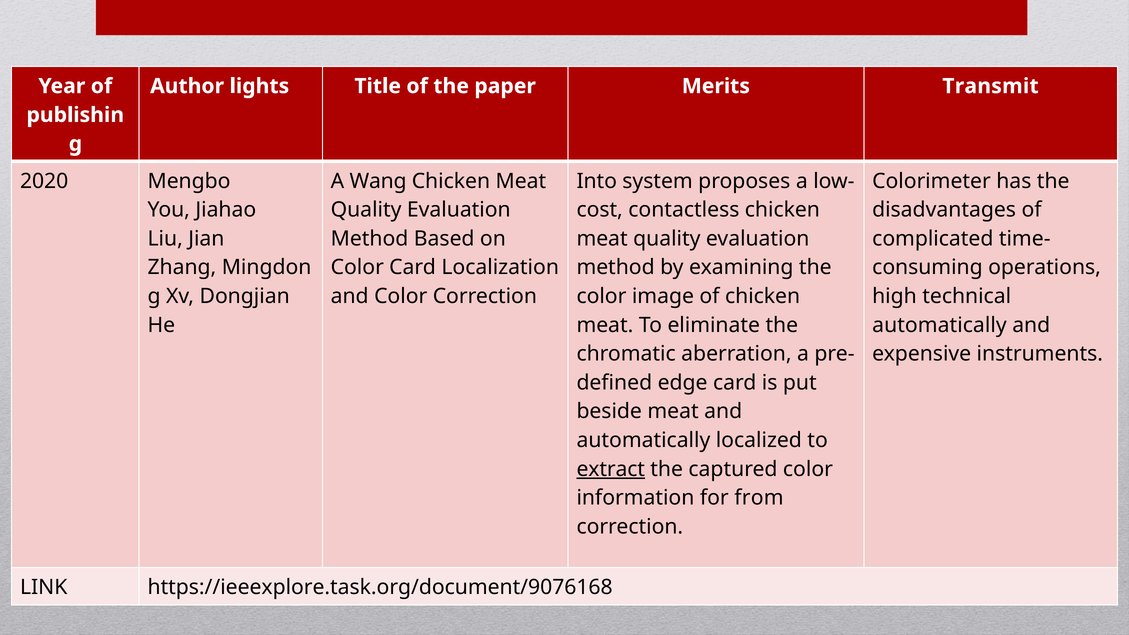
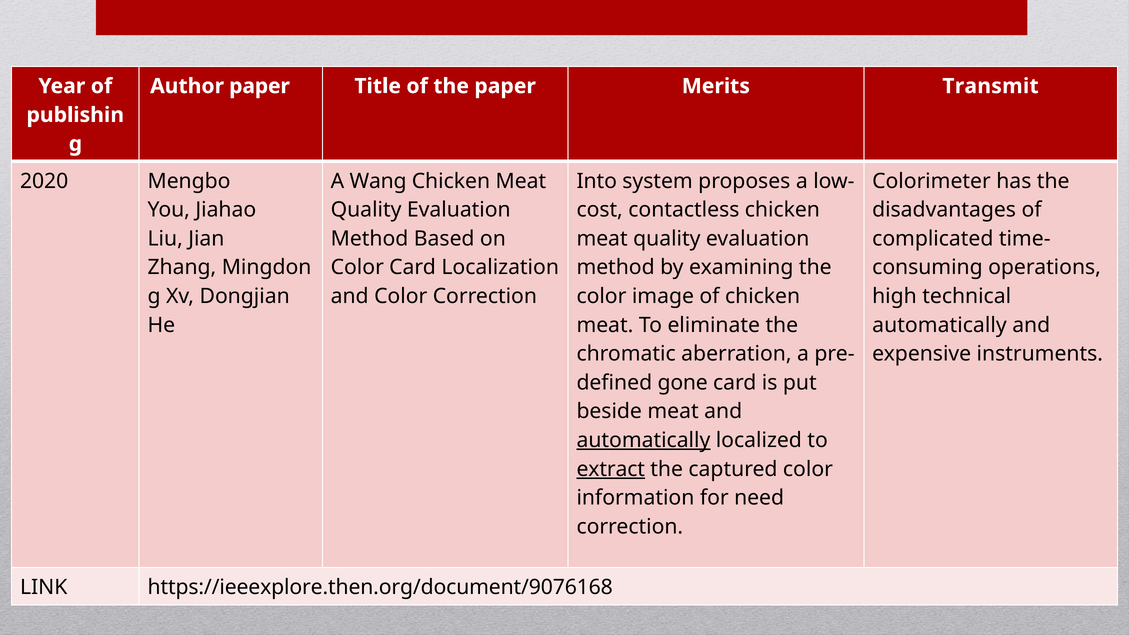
Author lights: lights -> paper (260, 86)
edge: edge -> gone (683, 383)
automatically underline: none -> present (643, 440)
from: from -> need (759, 498)
https://ieeexplore.task.org/document/9076168: https://ieeexplore.task.org/document/9076168 -> https://ieeexplore.then.org/document/9076168 (380, 587)
